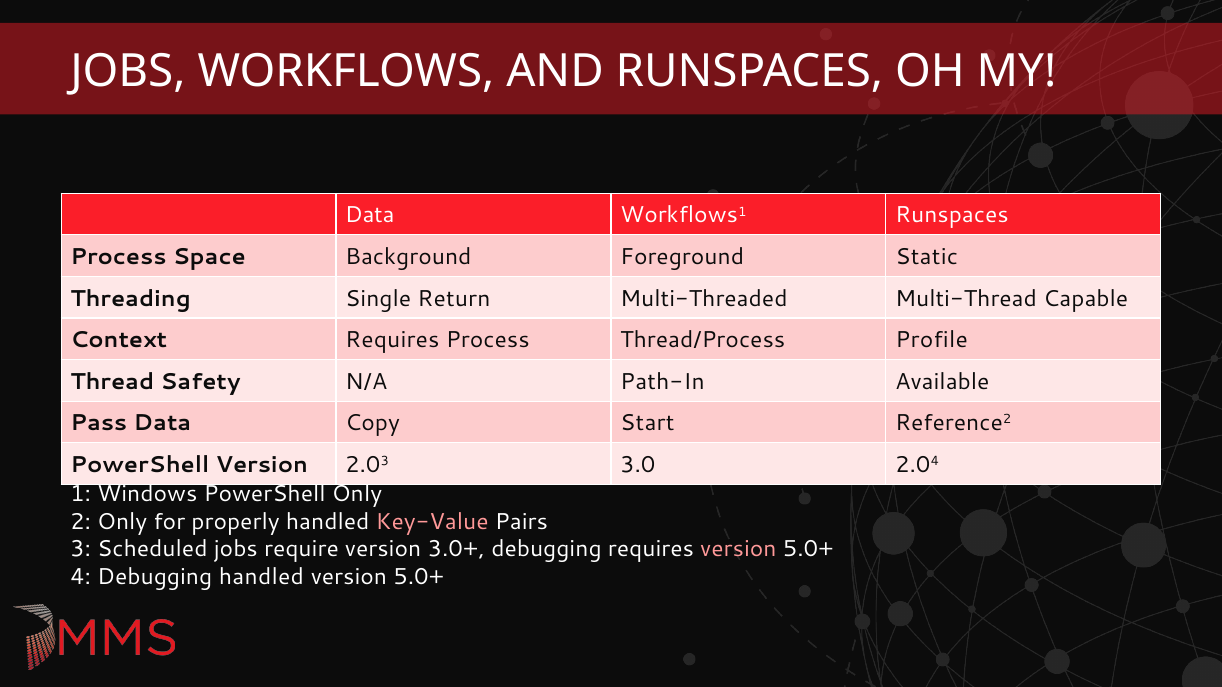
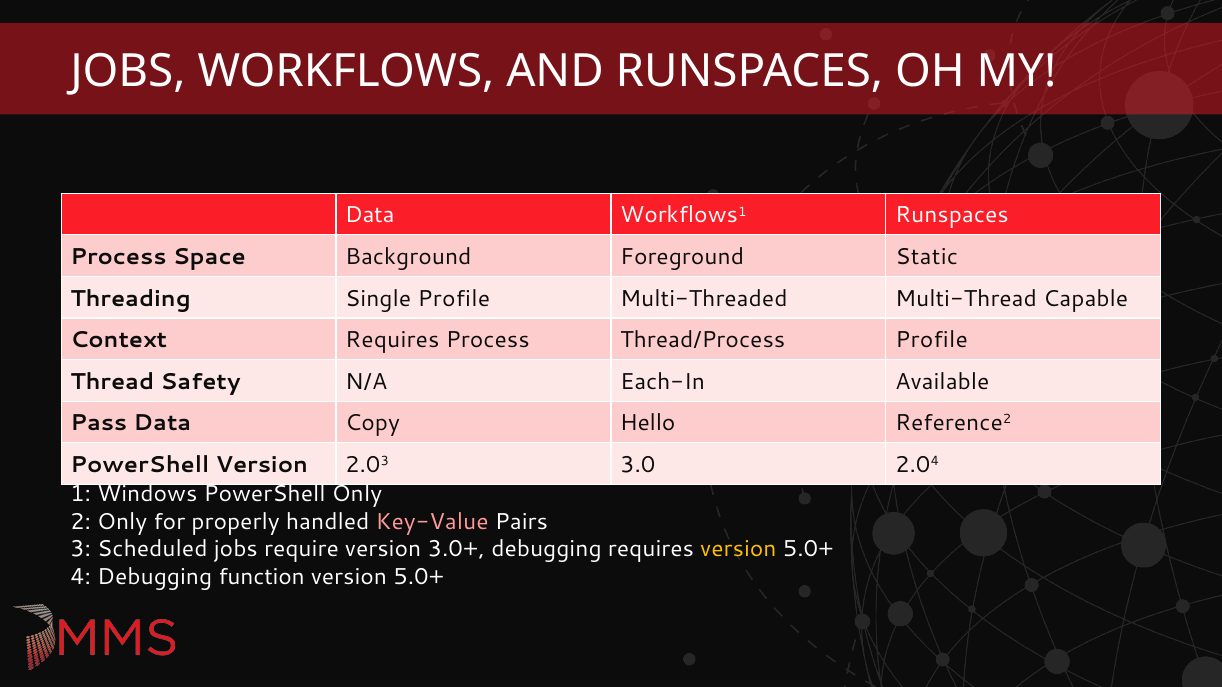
Single Return: Return -> Profile (454, 299)
Path-In: Path-In -> Each-In (663, 382)
Start: Start -> Hello (648, 423)
version colour: pink -> yellow (738, 550)
Debugging handled: handled -> function (262, 577)
